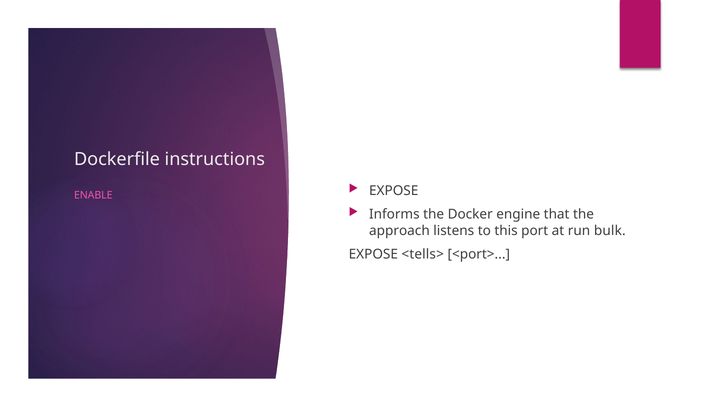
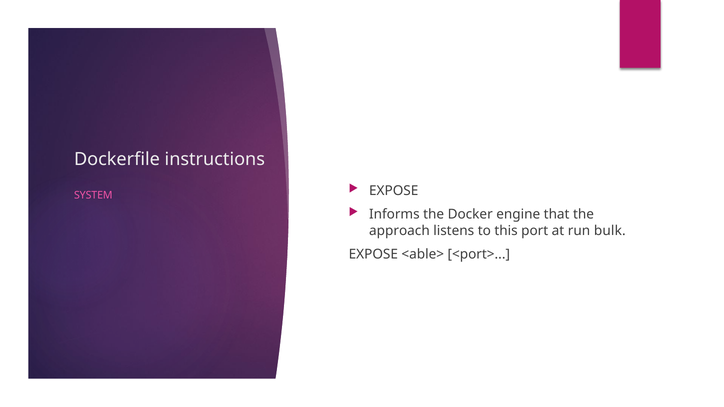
ENABLE: ENABLE -> SYSTEM (93, 196)
<tells>: <tells> -> <able> (423, 255)
